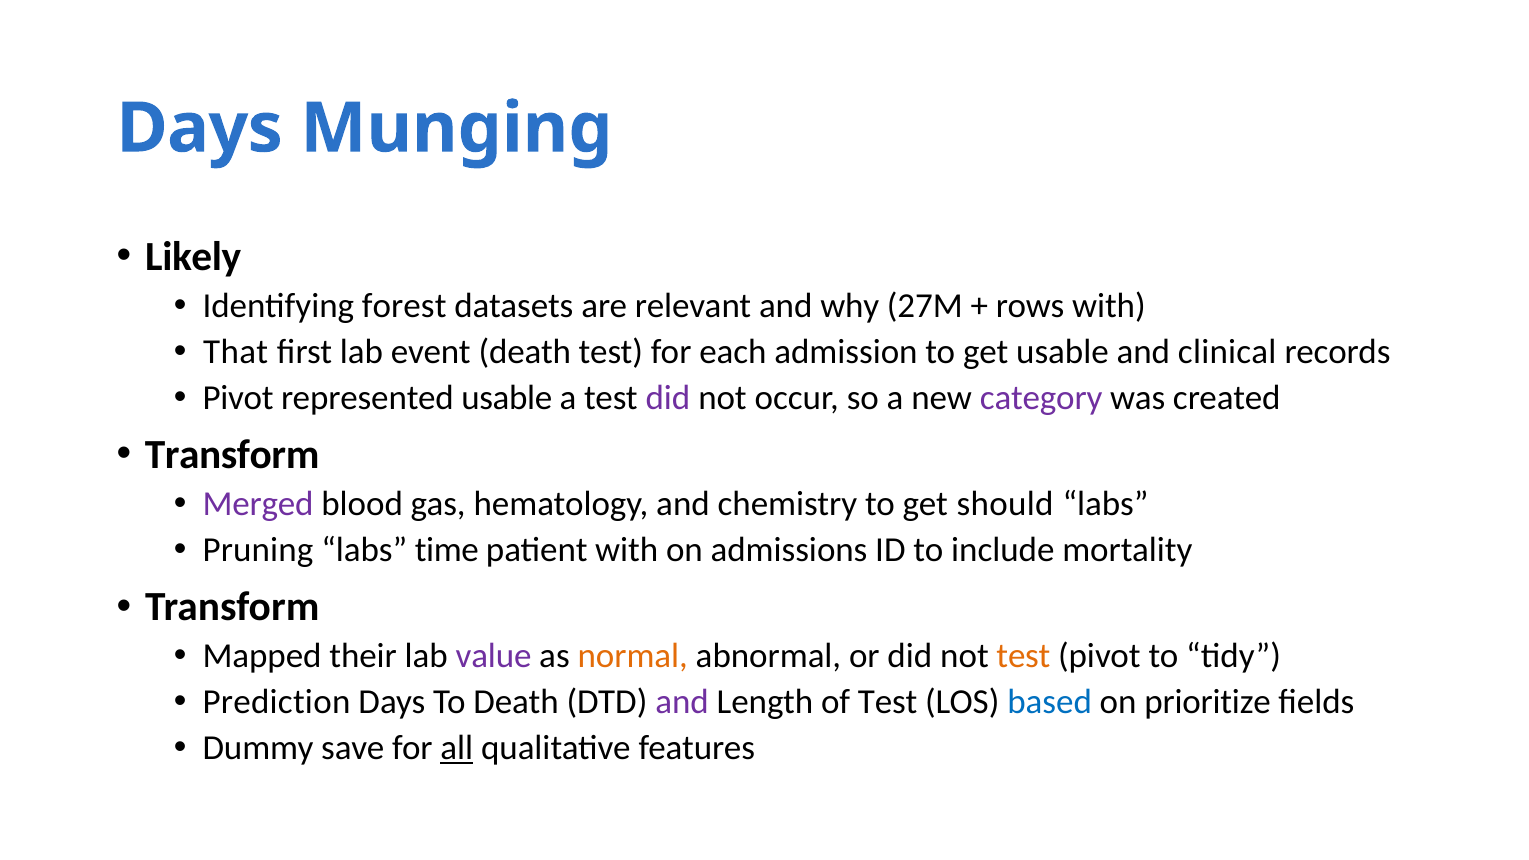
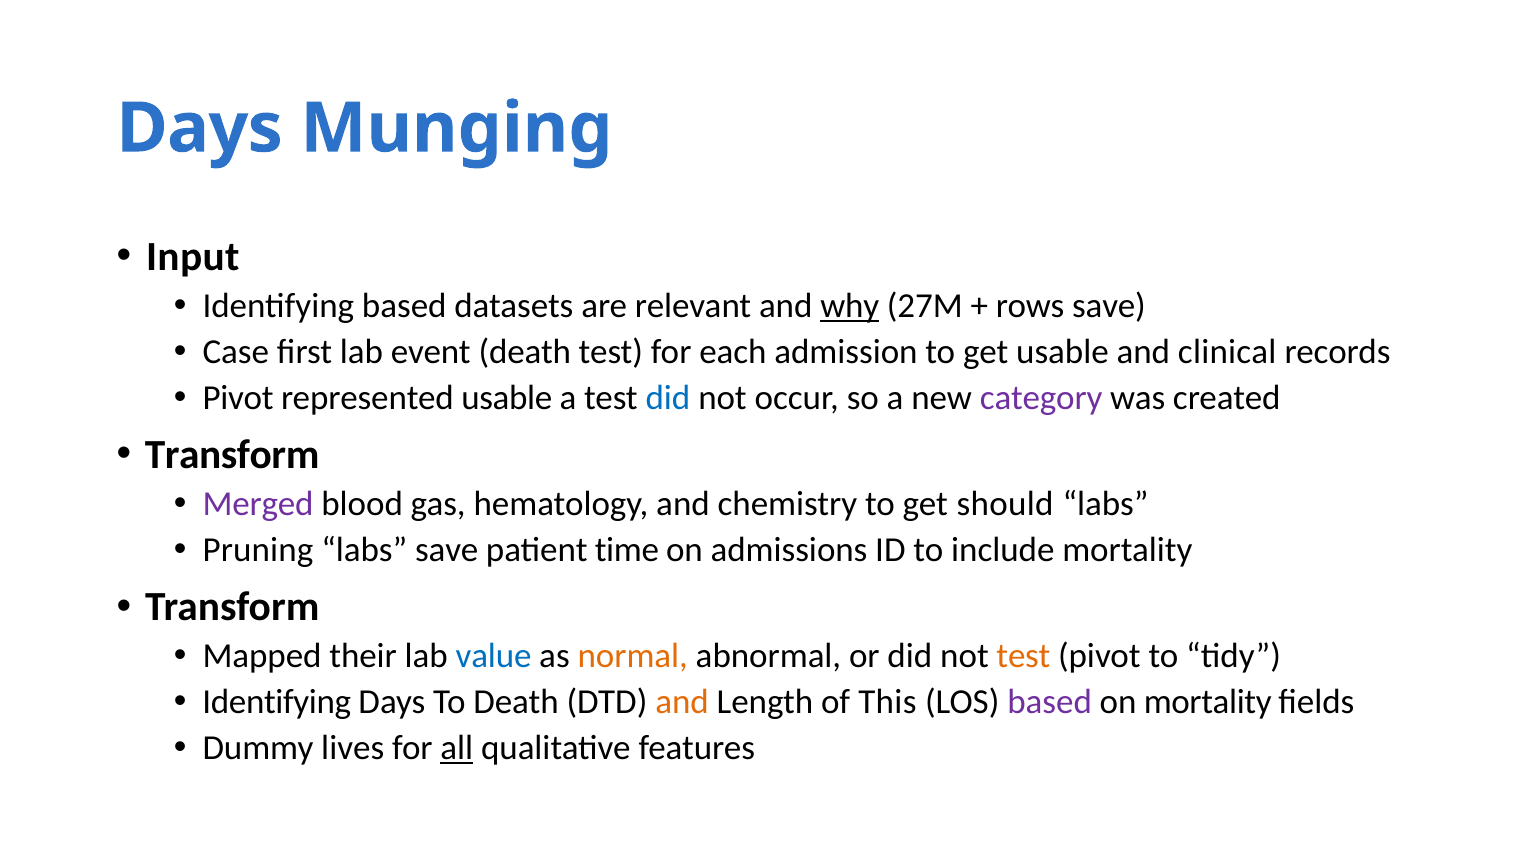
Likely: Likely -> Input (193, 257)
Identifying forest: forest -> based (404, 306)
why underline: none -> present (850, 306)
rows with: with -> save (1109, 306)
That: That -> Case (236, 352)
did colour: purple -> blue (668, 398)
labs time: time -> save (447, 550)
patient with: with -> time (627, 550)
value colour: purple -> blue (494, 656)
Prediction: Prediction -> Identifying (277, 702)
and colour: purple -> orange (682, 702)
of Test: Test -> This (887, 702)
based colour: blue -> purple (1050, 702)
on prioritize: prioritize -> mortality (1208, 702)
save: save -> lives (353, 748)
